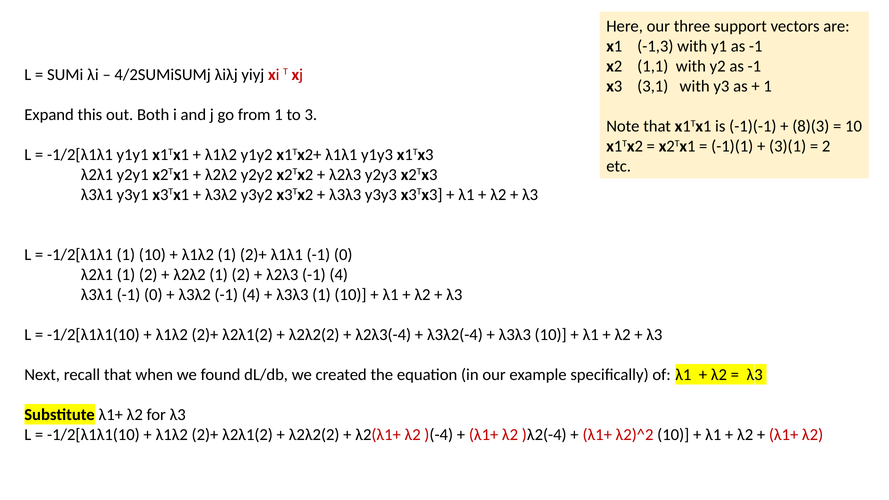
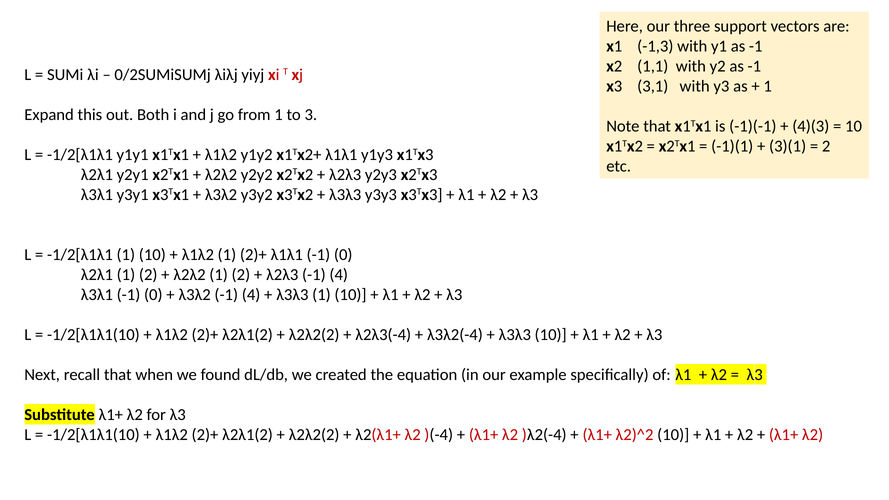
4/2SUMiSUMj: 4/2SUMiSUMj -> 0/2SUMiSUMj (163, 75)
8)(3: 8)(3 -> 4)(3 (811, 126)
